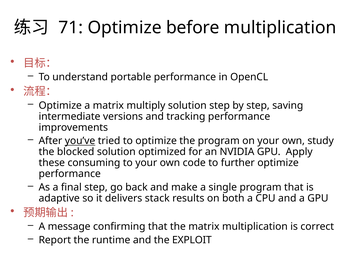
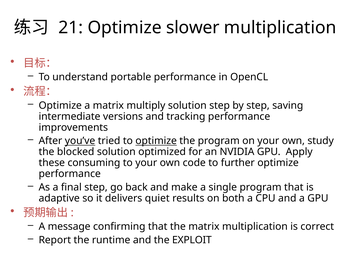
71: 71 -> 21 (71, 28)
before: before -> slower (193, 28)
optimize underline: none -> present (156, 141)
stack: stack -> quiet (157, 198)
